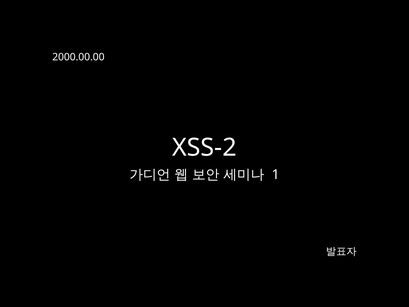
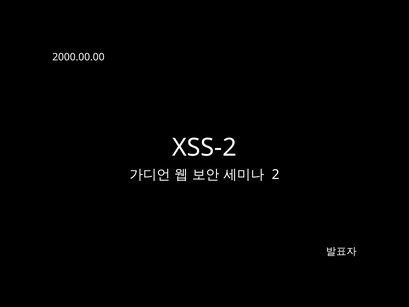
1: 1 -> 2 (276, 174)
